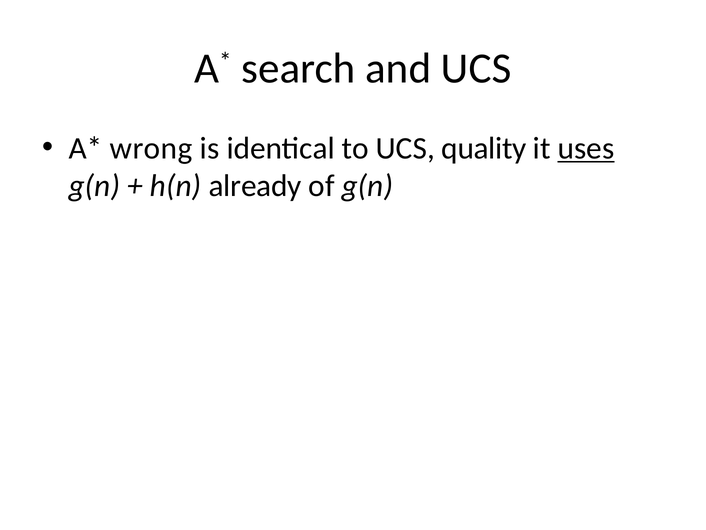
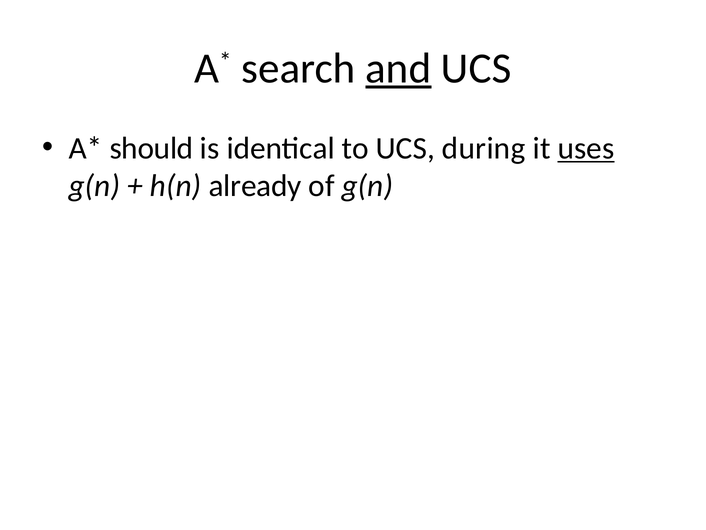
and underline: none -> present (398, 68)
wrong: wrong -> should (151, 148)
quality: quality -> during (484, 148)
